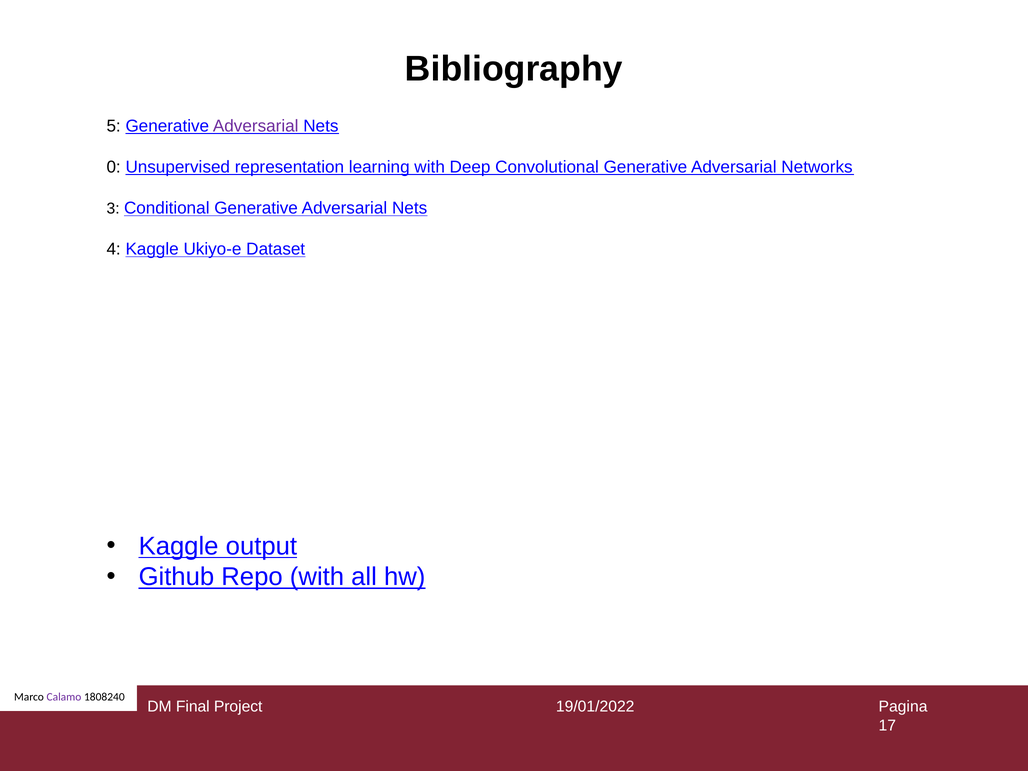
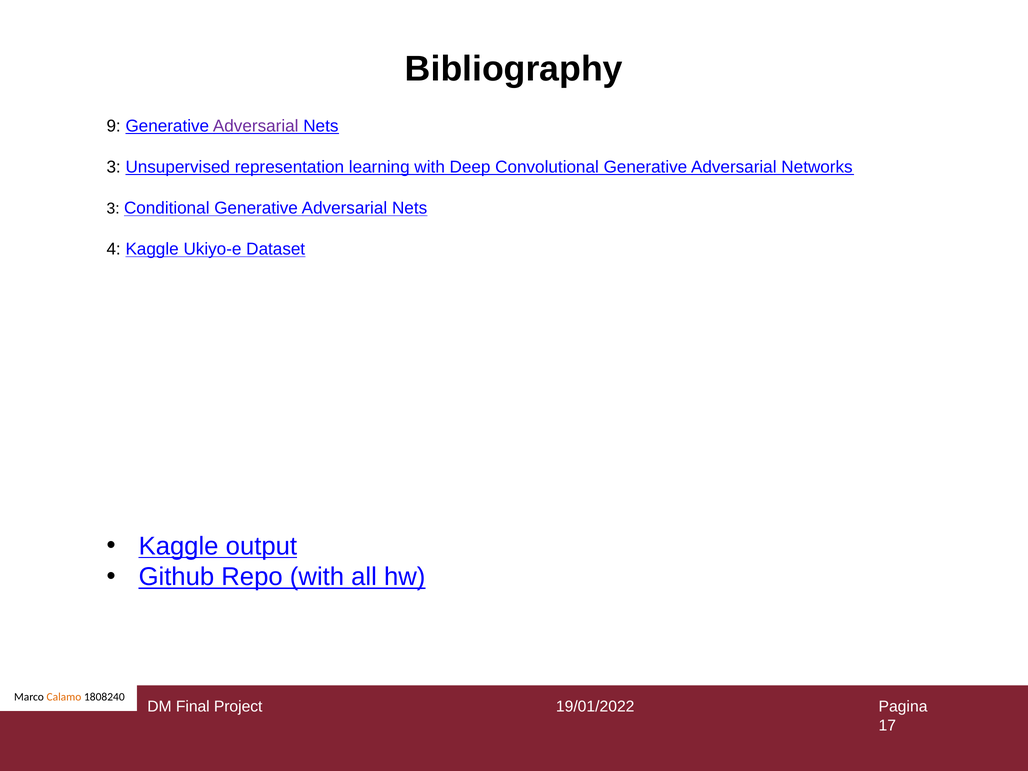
5: 5 -> 9 (114, 126)
0: 0 -> 3 (114, 167)
Calamo colour: purple -> orange (64, 697)
